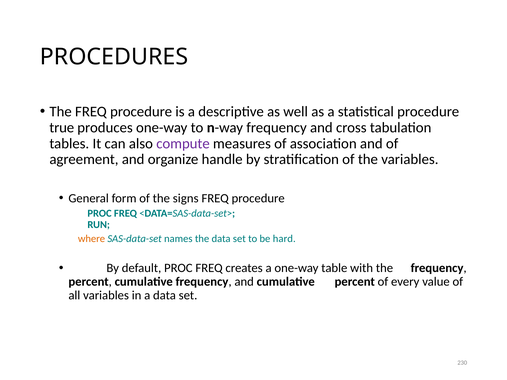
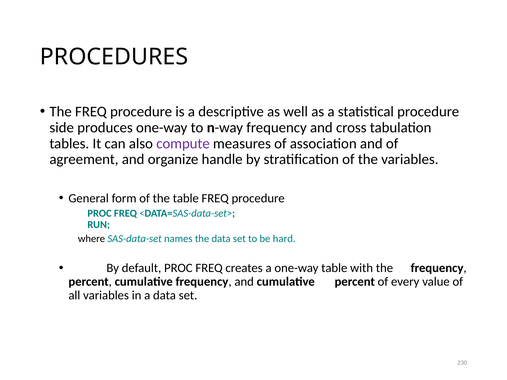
true: true -> side (62, 128)
the signs: signs -> table (186, 198)
where colour: orange -> black (92, 239)
